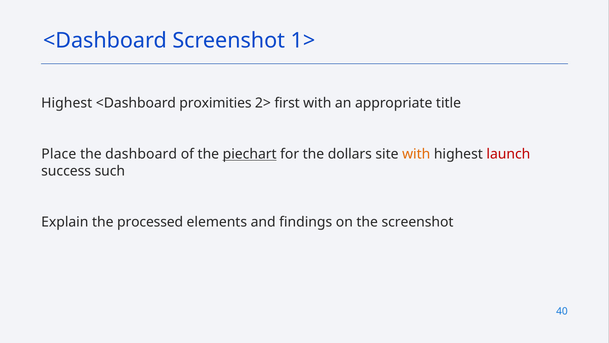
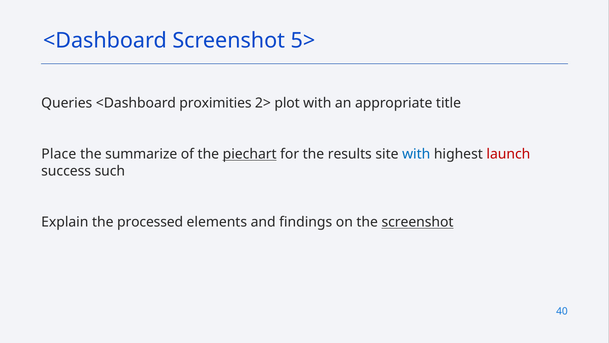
1>: 1> -> 5> (303, 41)
Highest: Highest -> Queries (67, 103)
first: first -> plot (287, 103)
dashboard: dashboard -> summarize (141, 154)
dollars: dollars -> results (350, 154)
with colour: orange -> blue (416, 154)
screenshot underline: none -> present (418, 222)
